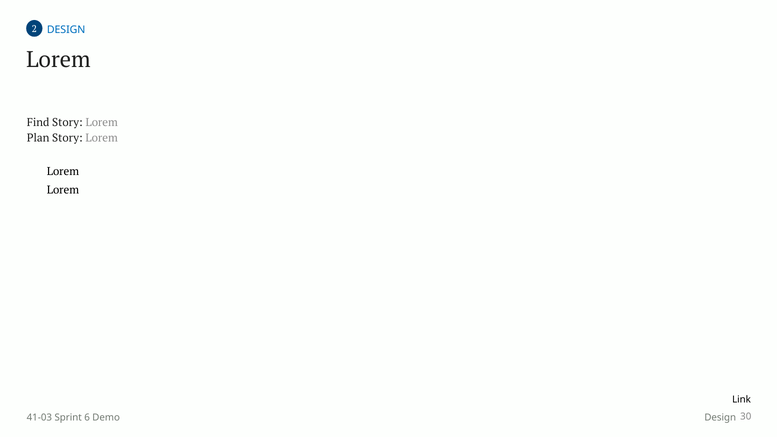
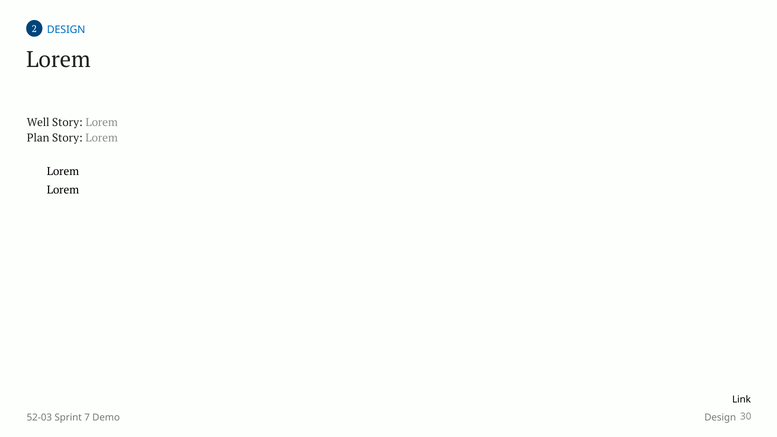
Find: Find -> Well (38, 123)
41-03: 41-03 -> 52-03 (39, 418)
6: 6 -> 7 (87, 418)
